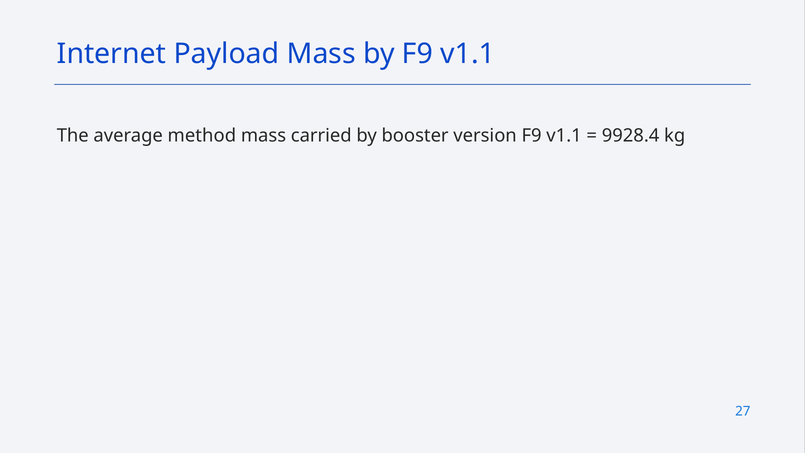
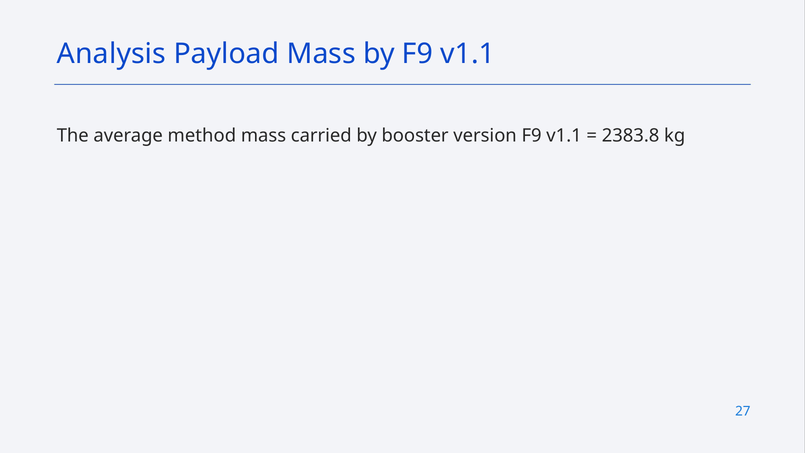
Internet: Internet -> Analysis (111, 54)
9928.4: 9928.4 -> 2383.8 (631, 136)
